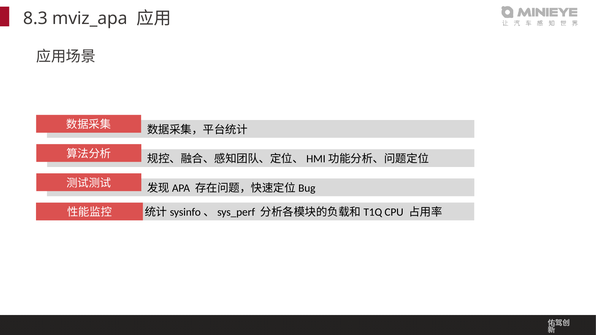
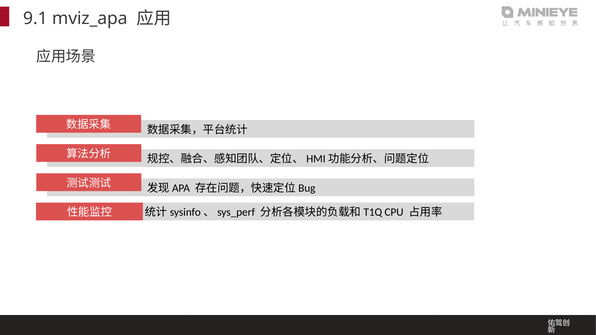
8.3: 8.3 -> 9.1 (35, 18)
